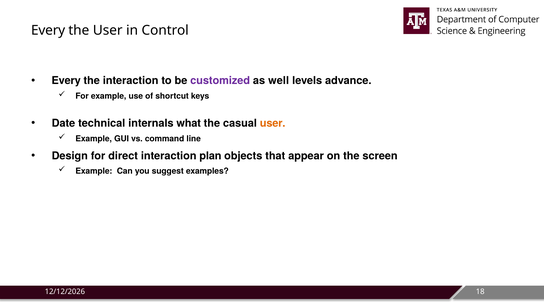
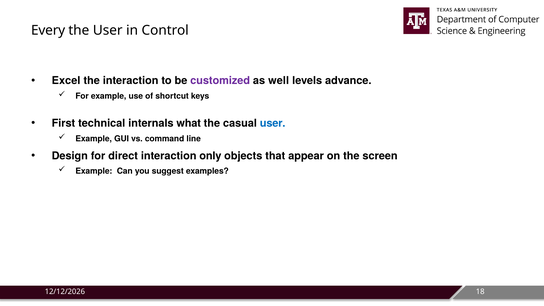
Every: Every -> Excel (66, 81)
Date: Date -> First (63, 123)
user colour: orange -> blue (273, 123)
plan: plan -> only (210, 156)
